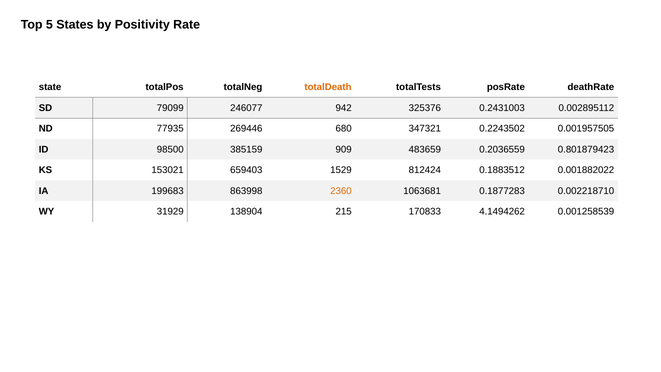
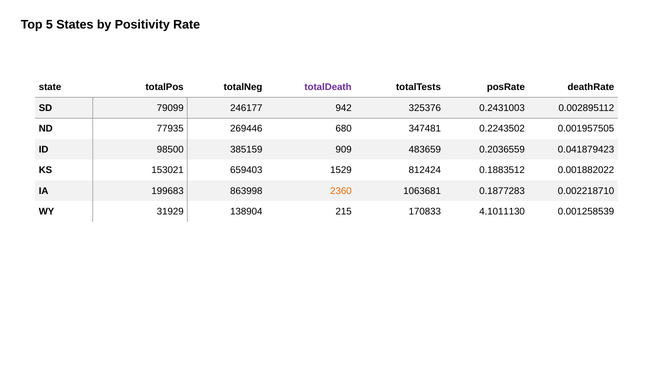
totalDeath colour: orange -> purple (328, 87)
246077: 246077 -> 246177 (246, 108)
347321: 347321 -> 347481 (425, 129)
0.801879423: 0.801879423 -> 0.041879423 (586, 149)
4.1494262: 4.1494262 -> 4.1011130 (502, 212)
